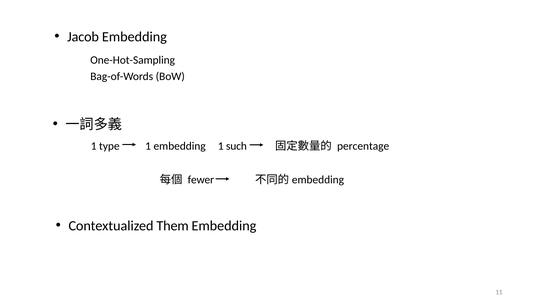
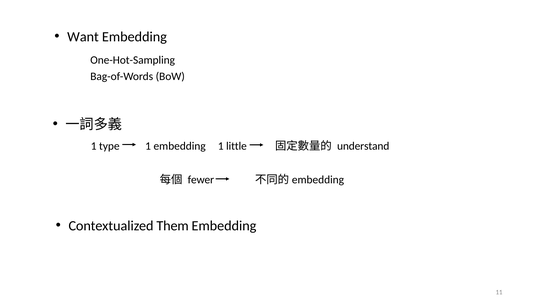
Jacob: Jacob -> Want (83, 37)
such: such -> little (236, 146)
percentage: percentage -> understand (363, 146)
